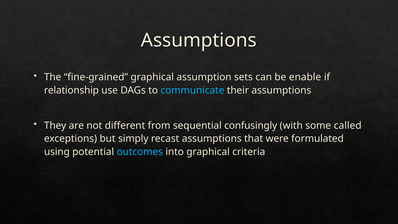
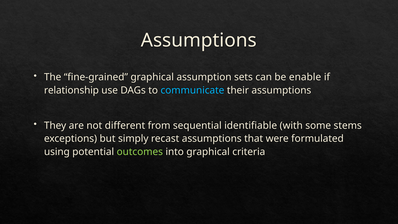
confusingly: confusingly -> identifiable (251, 125)
called: called -> stems (348, 125)
outcomes colour: light blue -> light green (140, 152)
